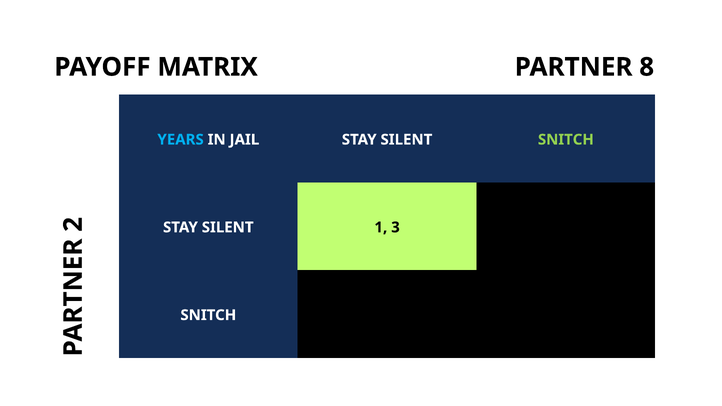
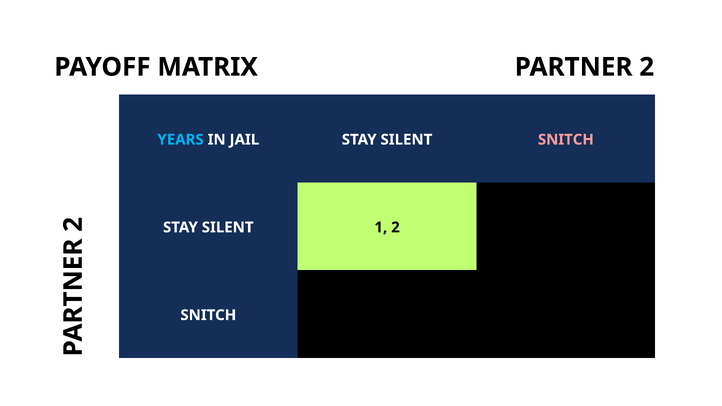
PARTNER 8: 8 -> 2 (647, 67)
SNITCH colour: light green -> pink (566, 140)
1 3: 3 -> 2 (395, 227)
